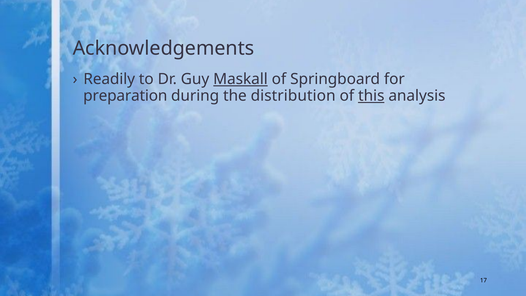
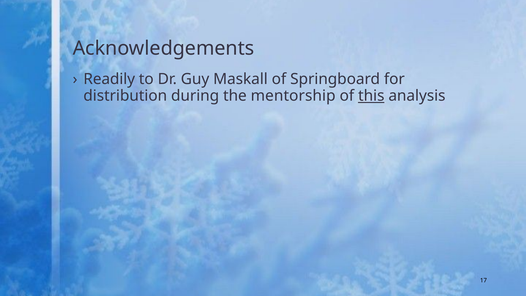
Maskall underline: present -> none (240, 79)
preparation: preparation -> distribution (125, 96)
distribution: distribution -> mentorship (293, 96)
